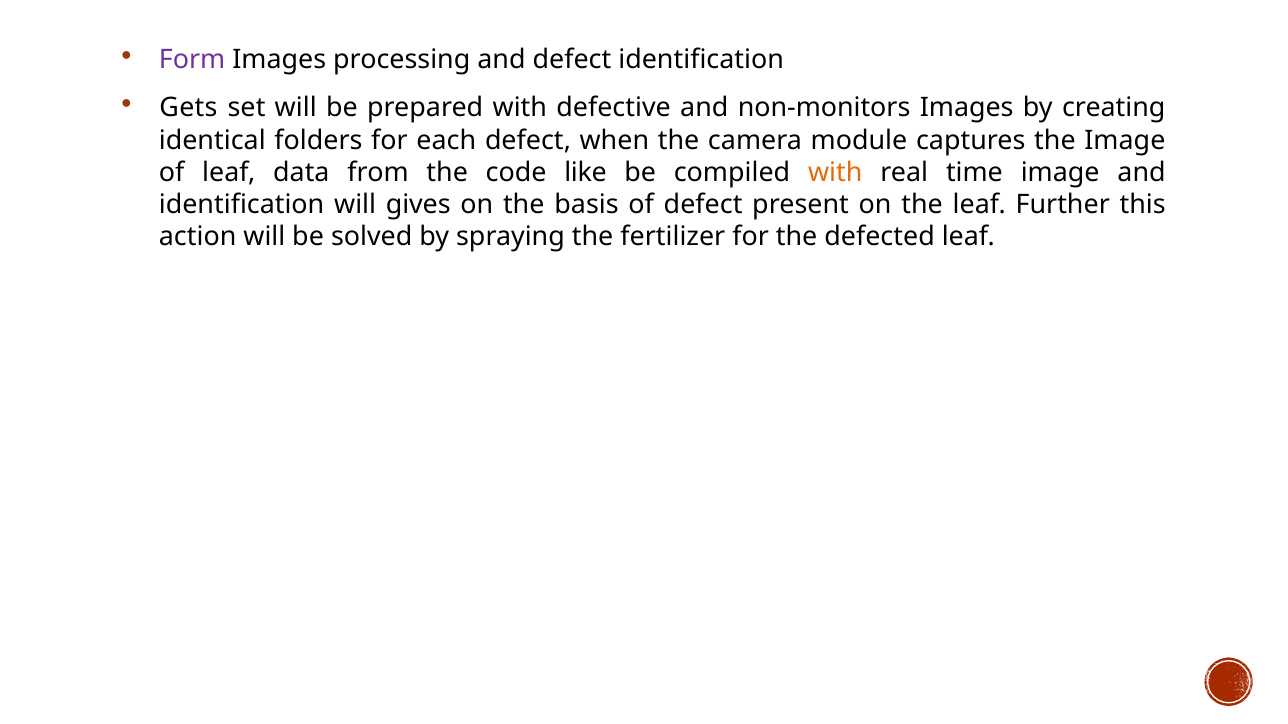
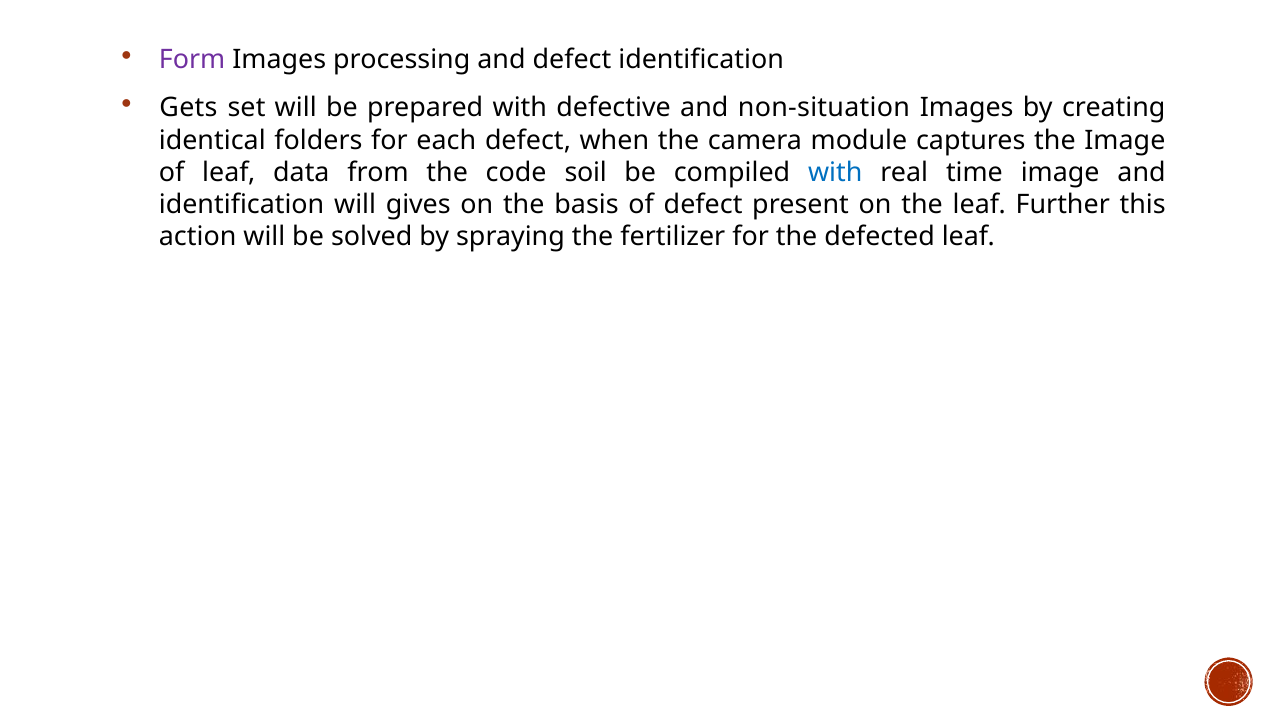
non-monitors: non-monitors -> non-situation (824, 108)
like: like -> soil (586, 173)
with colour: orange -> blue (835, 173)
